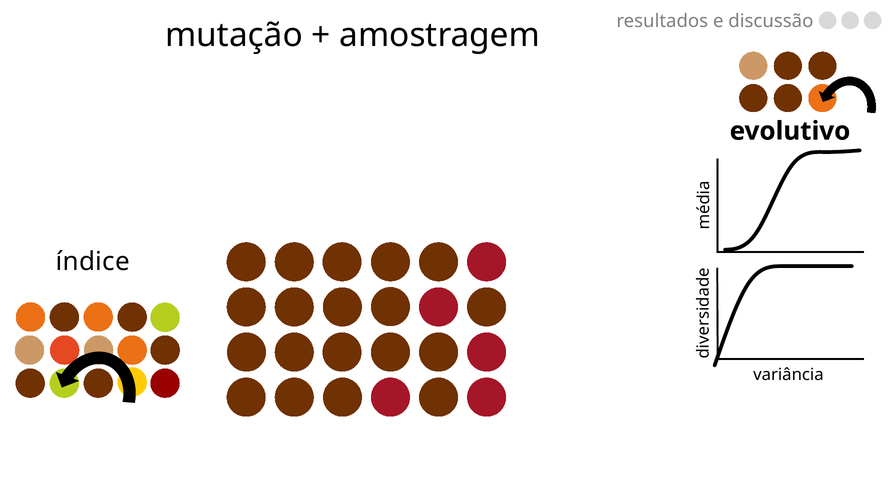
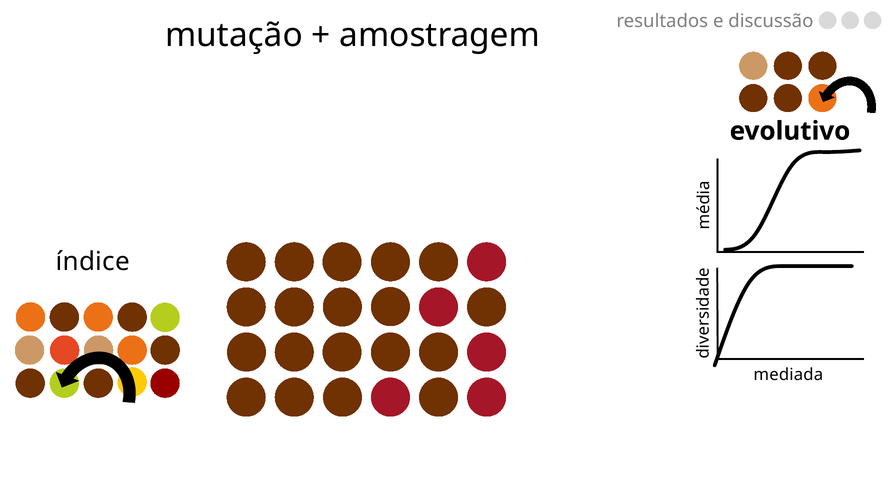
variância: variância -> mediada (788, 374)
